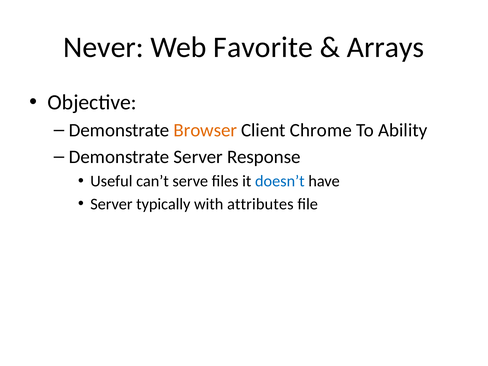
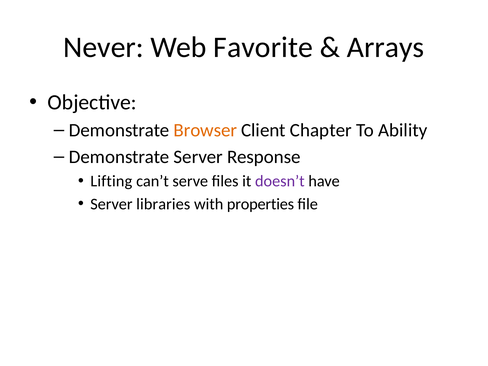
Chrome: Chrome -> Chapter (321, 130)
Useful: Useful -> Lifting (111, 181)
doesn’t colour: blue -> purple (280, 181)
typically: typically -> libraries (163, 204)
attributes: attributes -> properties (260, 204)
